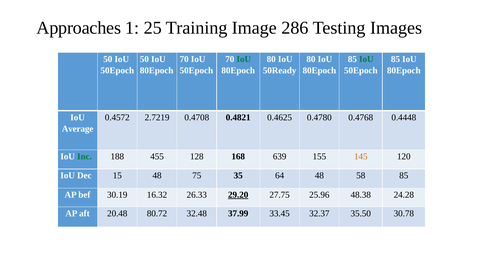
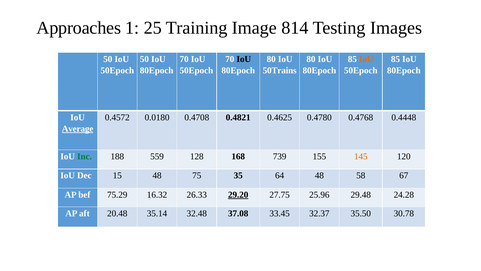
286: 286 -> 814 (295, 28)
IoU colour: green -> black (244, 59)
IoU colour: green -> orange (366, 59)
50Ready: 50Ready -> 50Trains (280, 71)
2.7219: 2.7219 -> 0.0180 (157, 117)
Average underline: none -> present (78, 129)
455: 455 -> 559 (157, 156)
639: 639 -> 739 (280, 156)
58 85: 85 -> 67 (404, 175)
30.19: 30.19 -> 75.29 (117, 194)
48.38: 48.38 -> 29.48 (361, 194)
80.72: 80.72 -> 35.14 (157, 213)
37.99: 37.99 -> 37.08 (238, 213)
